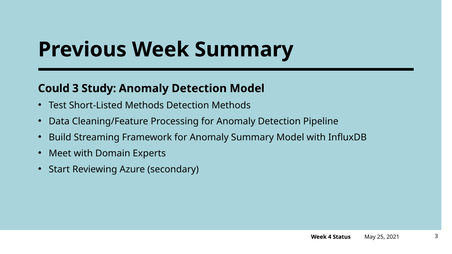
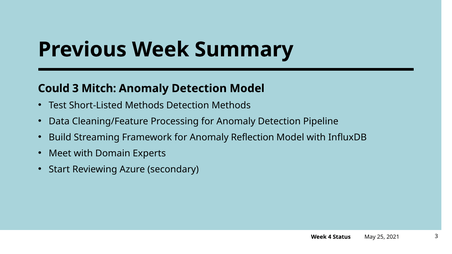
Study: Study -> Mitch (99, 89)
Anomaly Summary: Summary -> Reflection (253, 138)
